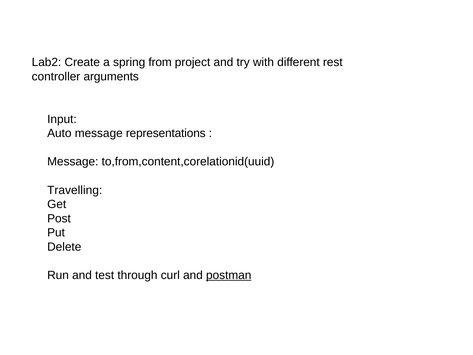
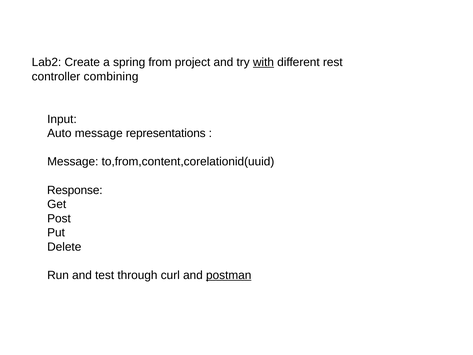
with underline: none -> present (263, 62)
arguments: arguments -> combining (111, 76)
Travelling: Travelling -> Response (75, 190)
